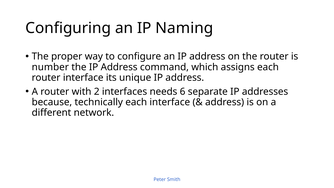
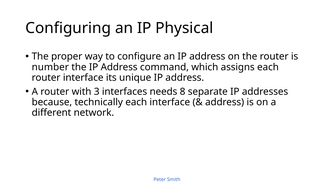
Naming: Naming -> Physical (184, 28)
2: 2 -> 3 (97, 92)
6: 6 -> 8 (183, 92)
